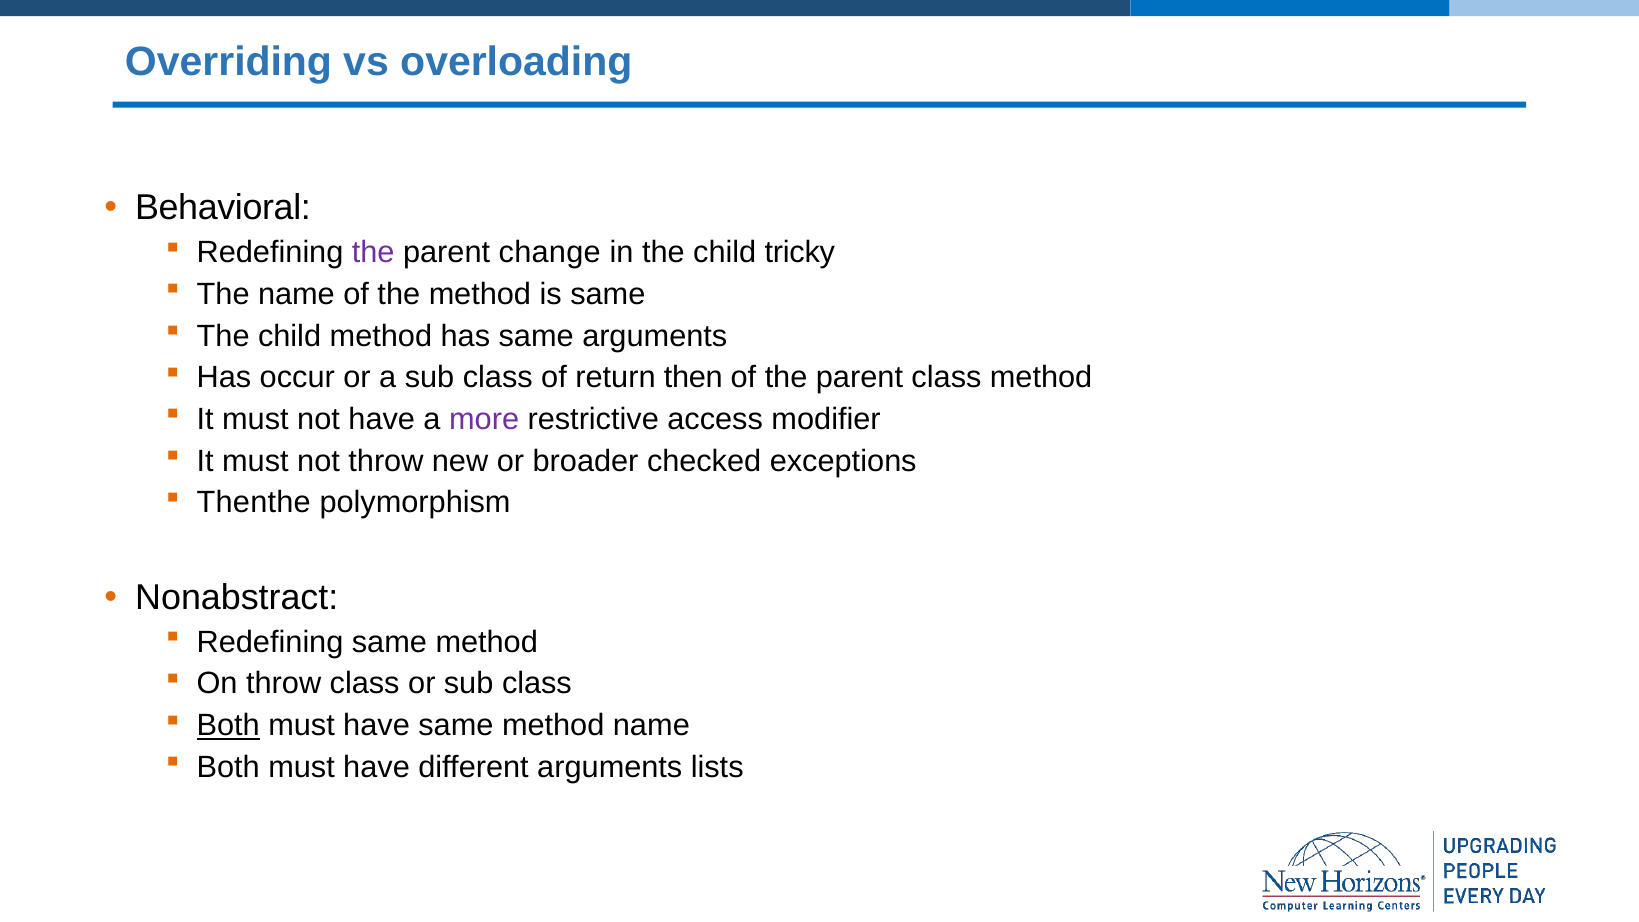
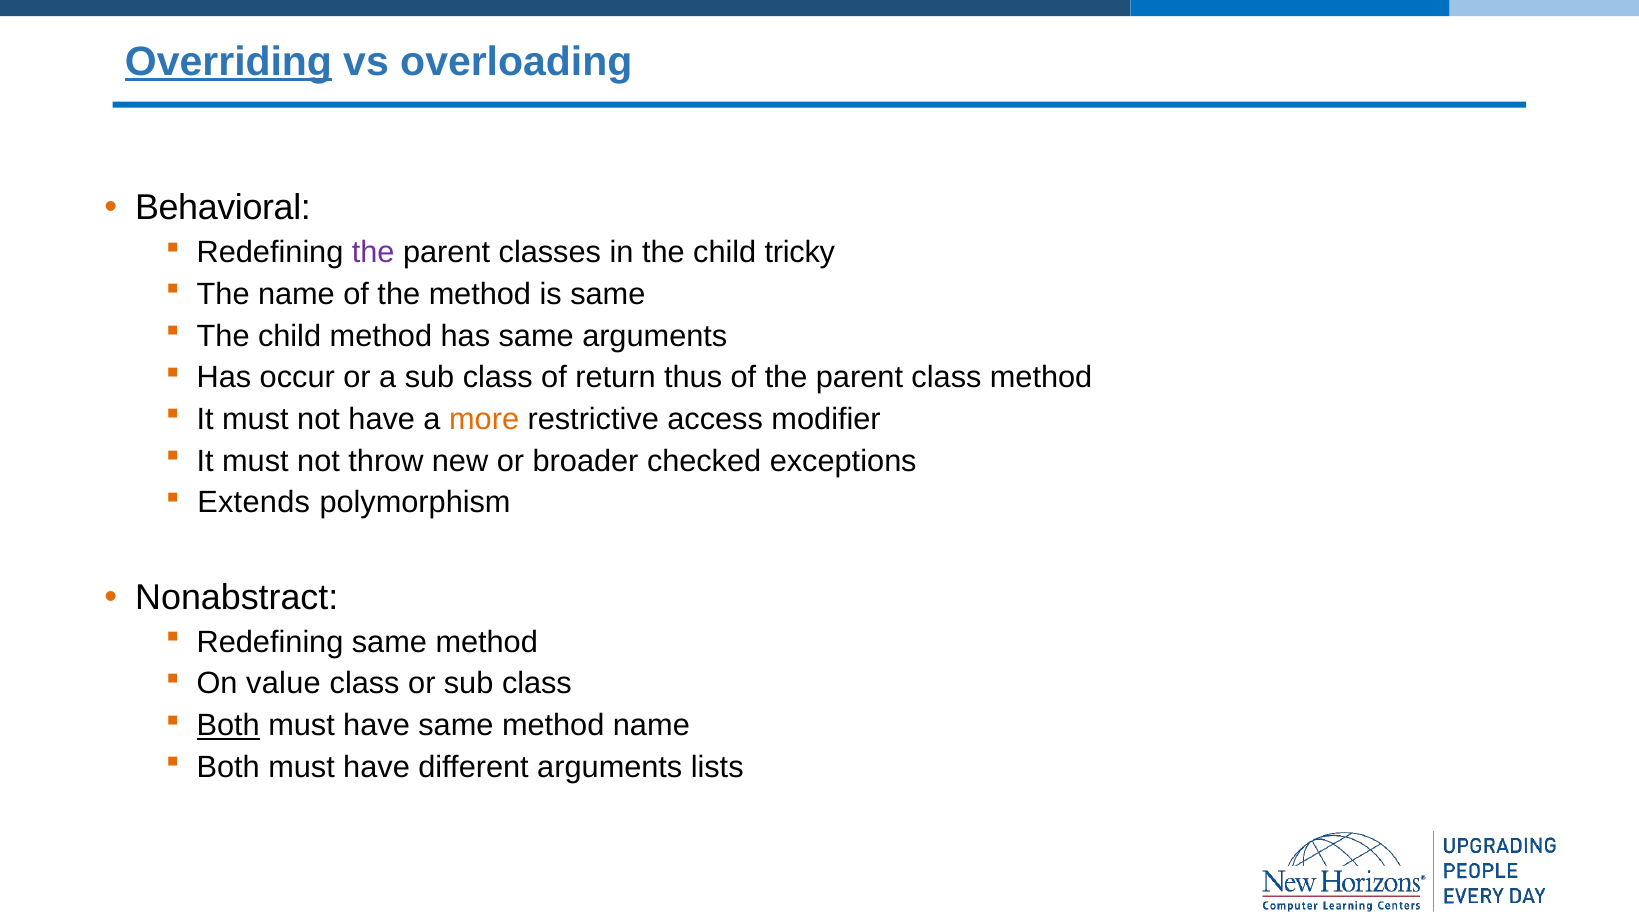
Overriding underline: none -> present (228, 62)
change: change -> classes (550, 252)
then: then -> thus (693, 378)
more colour: purple -> orange (484, 419)
Thenthe: Thenthe -> Extends (254, 503)
On throw: throw -> value (283, 684)
